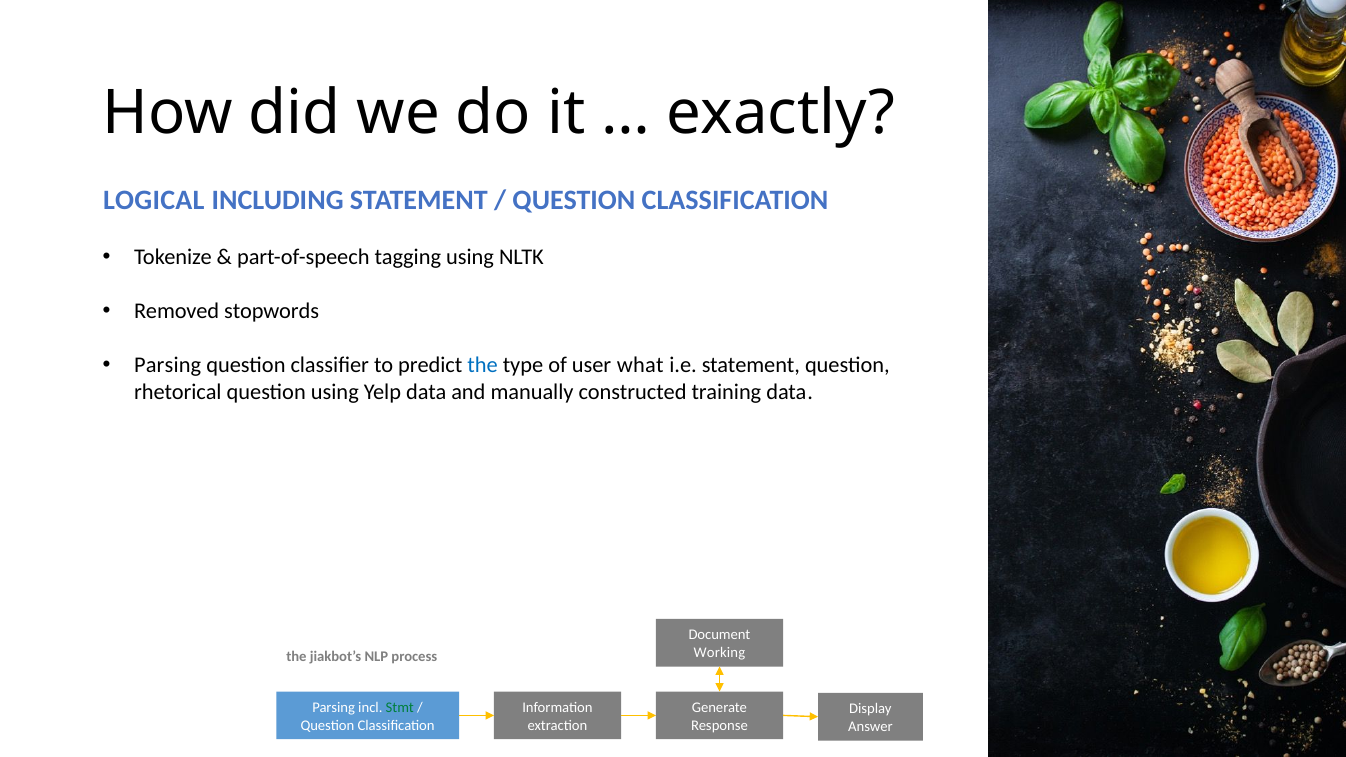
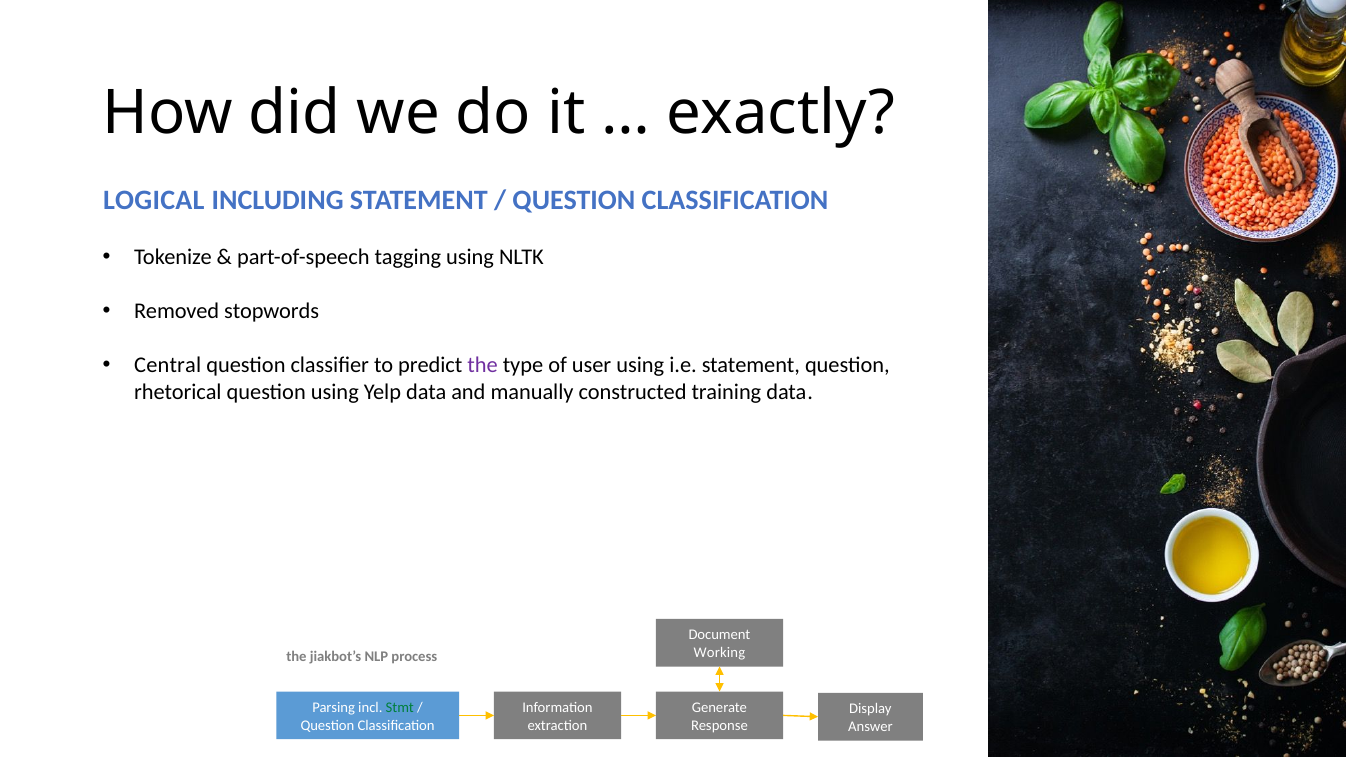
Parsing: Parsing -> Central (168, 365)
the colour: blue -> purple (483, 365)
user what: what -> using (640, 365)
